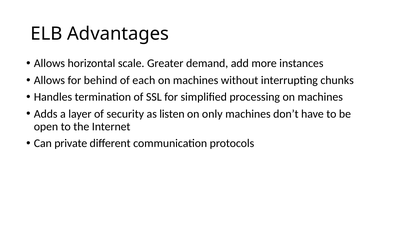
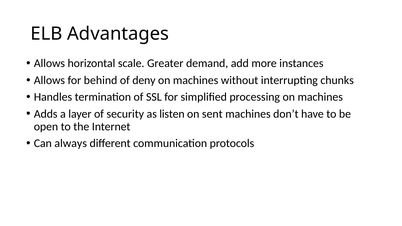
each: each -> deny (144, 80)
only: only -> sent (212, 114)
private: private -> always (71, 143)
